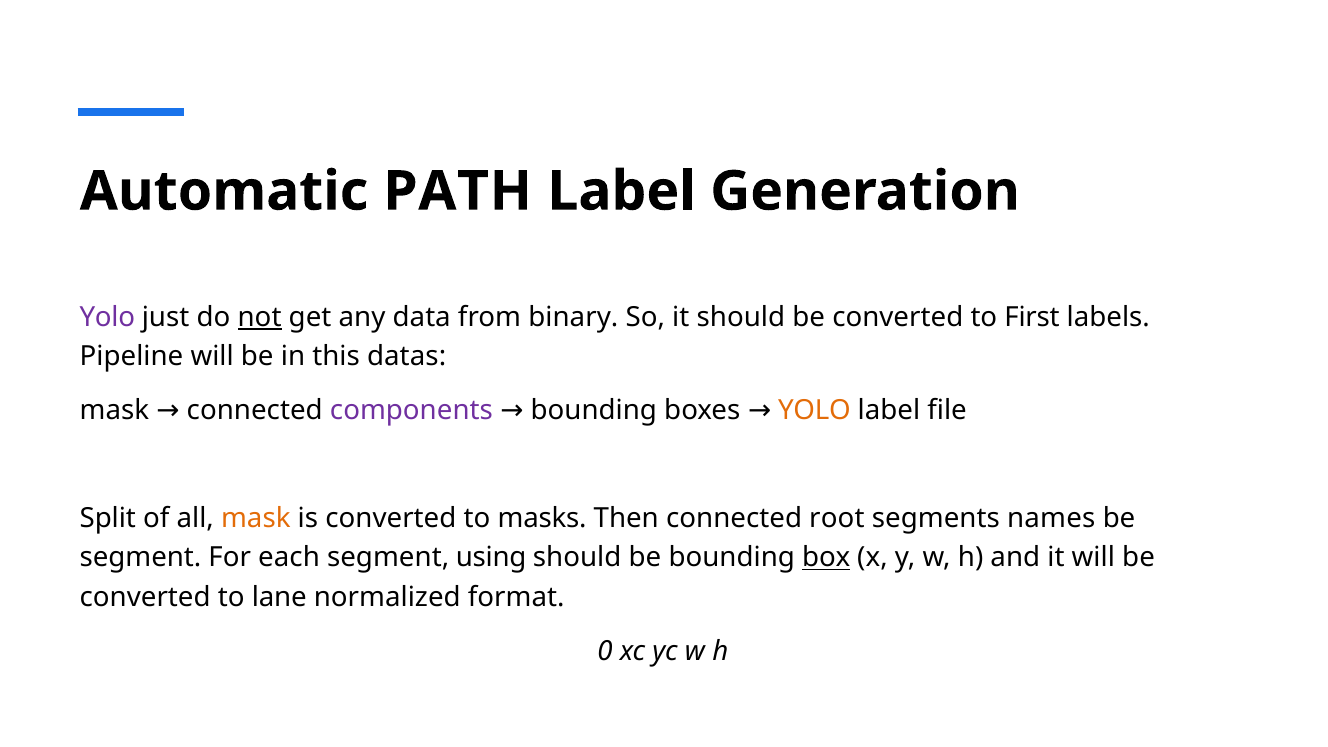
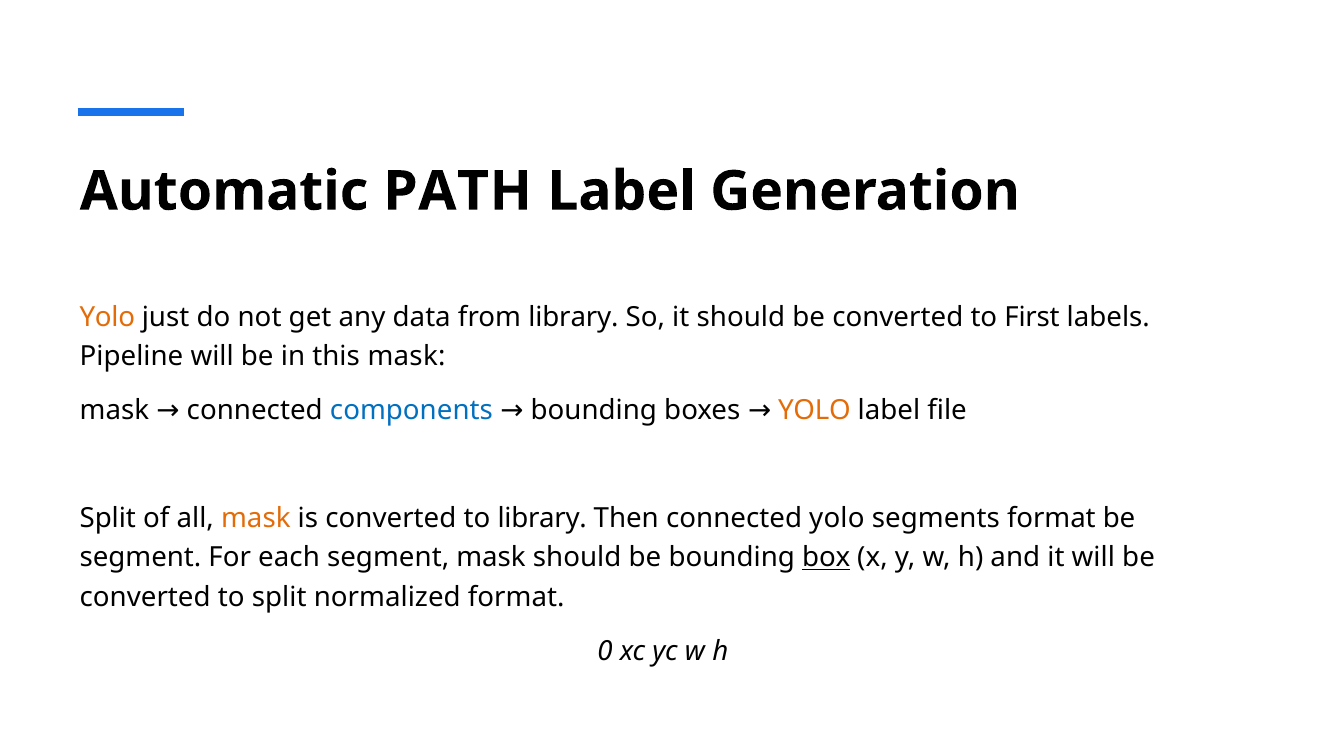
Yolo colour: purple -> orange (107, 317)
not underline: present -> none (260, 317)
from binary: binary -> library (573, 317)
this datas: datas -> mask (407, 357)
components colour: purple -> blue (411, 411)
to masks: masks -> library (542, 518)
connected root: root -> yolo (837, 518)
segments names: names -> format (1051, 518)
segment using: using -> mask (491, 558)
to lane: lane -> split (279, 598)
